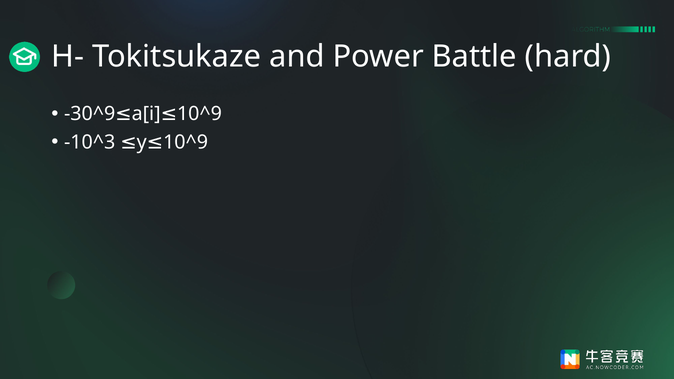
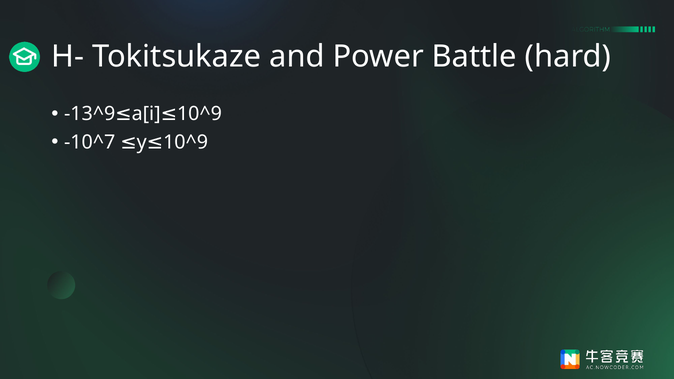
-30^9: -30^9 -> -13^9 (90, 114)
-10^3: -10^3 -> -10^7 (90, 142)
